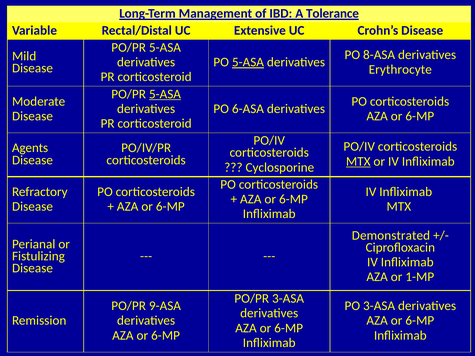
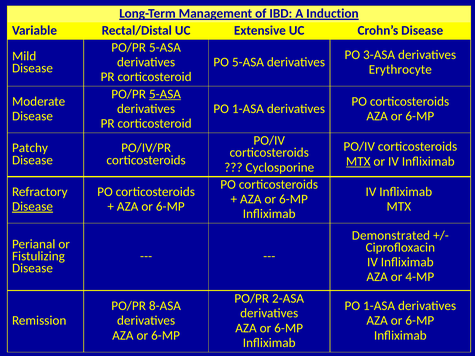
Tolerance: Tolerance -> Induction (332, 14)
8-ASA: 8-ASA -> 3-ASA (379, 55)
5-ASA underline: present -> none (248, 62)
6-ASA: 6-ASA -> 1-ASA (248, 109)
Agents: Agents -> Patchy (30, 148)
Disease underline: none -> present (32, 207)
1-MP: 1-MP -> 4-MP (420, 277)
PO/PR 3-ASA: 3-ASA -> 2-ASA (288, 299)
9-ASA: 9-ASA -> 8-ASA (165, 306)
3-ASA: 3-ASA -> 1-ASA (379, 306)
